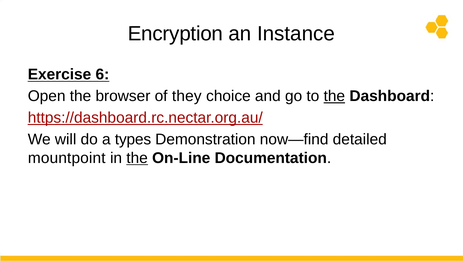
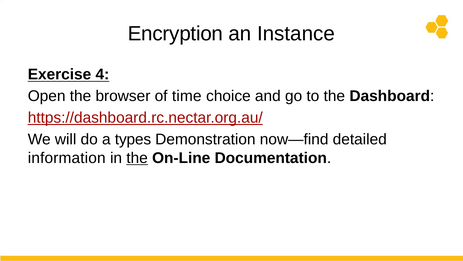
6: 6 -> 4 (102, 74)
they: they -> time (187, 96)
the underline: present -> none (334, 96)
mountpoint: mountpoint -> information (67, 158)
